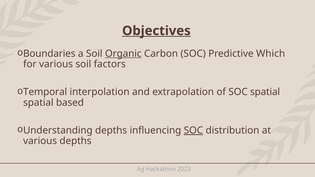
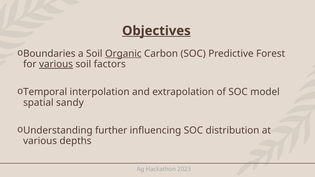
Which: Which -> Forest (271, 54)
various underline: none -> present (56, 64)
SOC spatial: spatial -> model (265, 92)
based: based -> sandy (70, 103)
Understanding depths: depths -> further (111, 131)
SOC underline: present -> none (193, 131)
